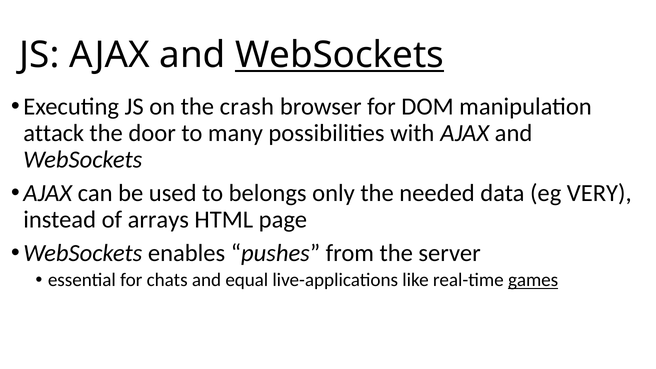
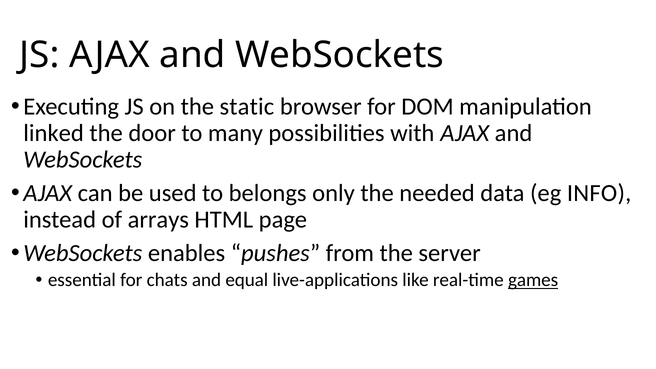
WebSockets underline: present -> none (340, 55)
crash: crash -> static (247, 107)
attack: attack -> linked (54, 133)
VERY: VERY -> INFO (599, 193)
